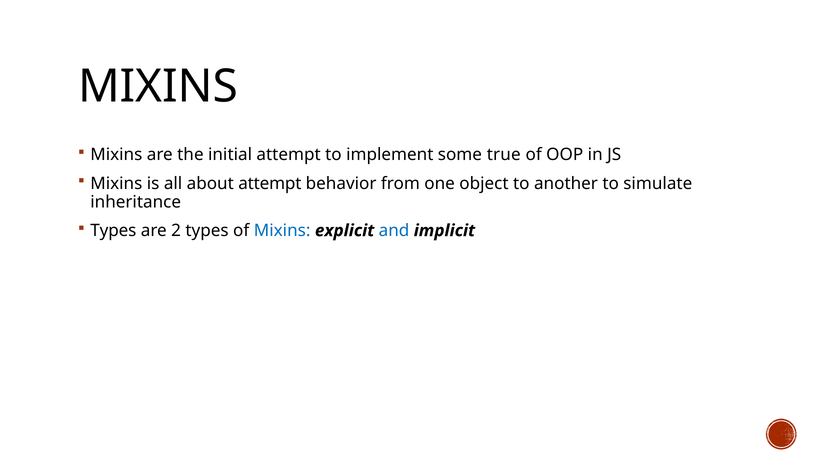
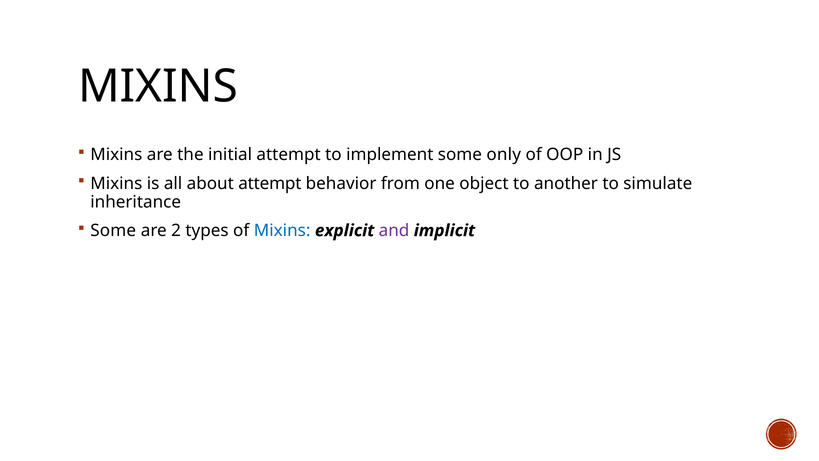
true: true -> only (504, 155)
Types: Types -> Some (113, 230)
and colour: blue -> purple (394, 230)
